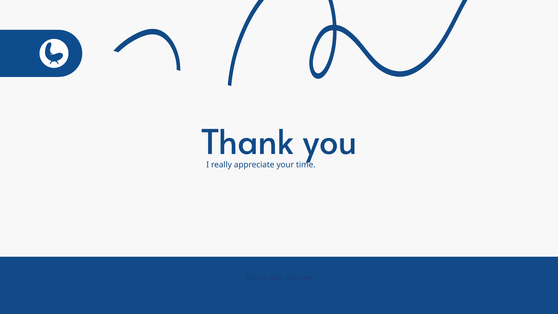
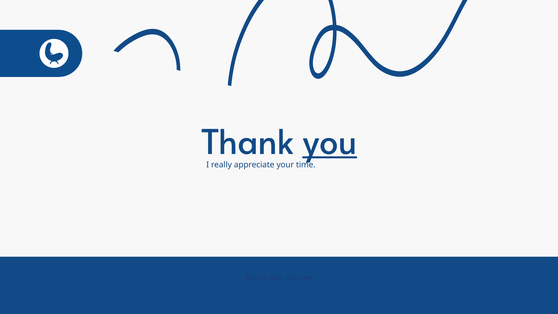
you underline: none -> present (330, 143)
